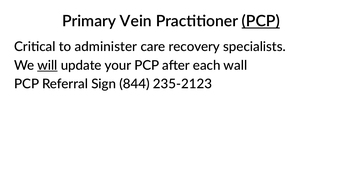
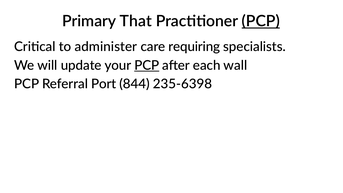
Vein: Vein -> That (136, 21)
recovery: recovery -> requiring (194, 47)
will underline: present -> none (47, 65)
PCP underline: none -> present (147, 65)
Sign: Sign -> Port (104, 84)
235-2123: 235-2123 -> 235-6398 (182, 84)
